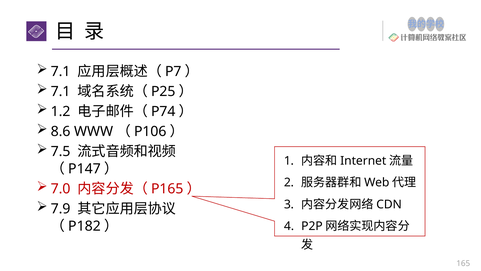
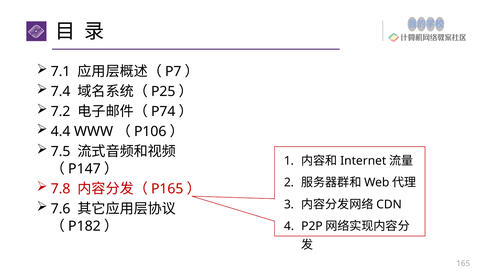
7.1: 7.1 -> 7.4 (61, 91)
1.2: 1.2 -> 7.2 (61, 111)
8.6: 8.6 -> 4.4 (61, 131)
7.0: 7.0 -> 7.8 (61, 189)
7.9: 7.9 -> 7.6 (61, 208)
